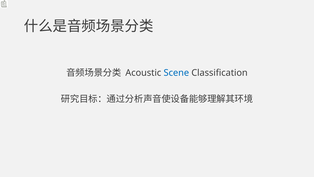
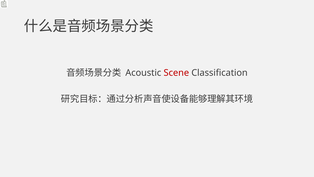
Scene colour: blue -> red (176, 73)
